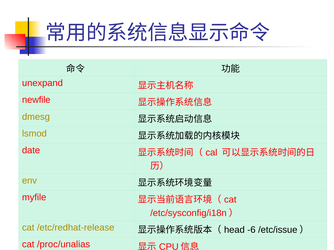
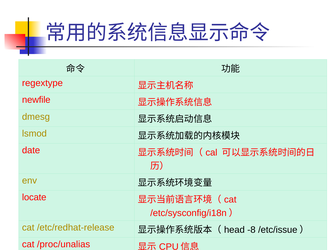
unexpand: unexpand -> regextype (42, 83)
myfile: myfile -> locate (34, 198)
-6: -6 -> -8 (251, 230)
